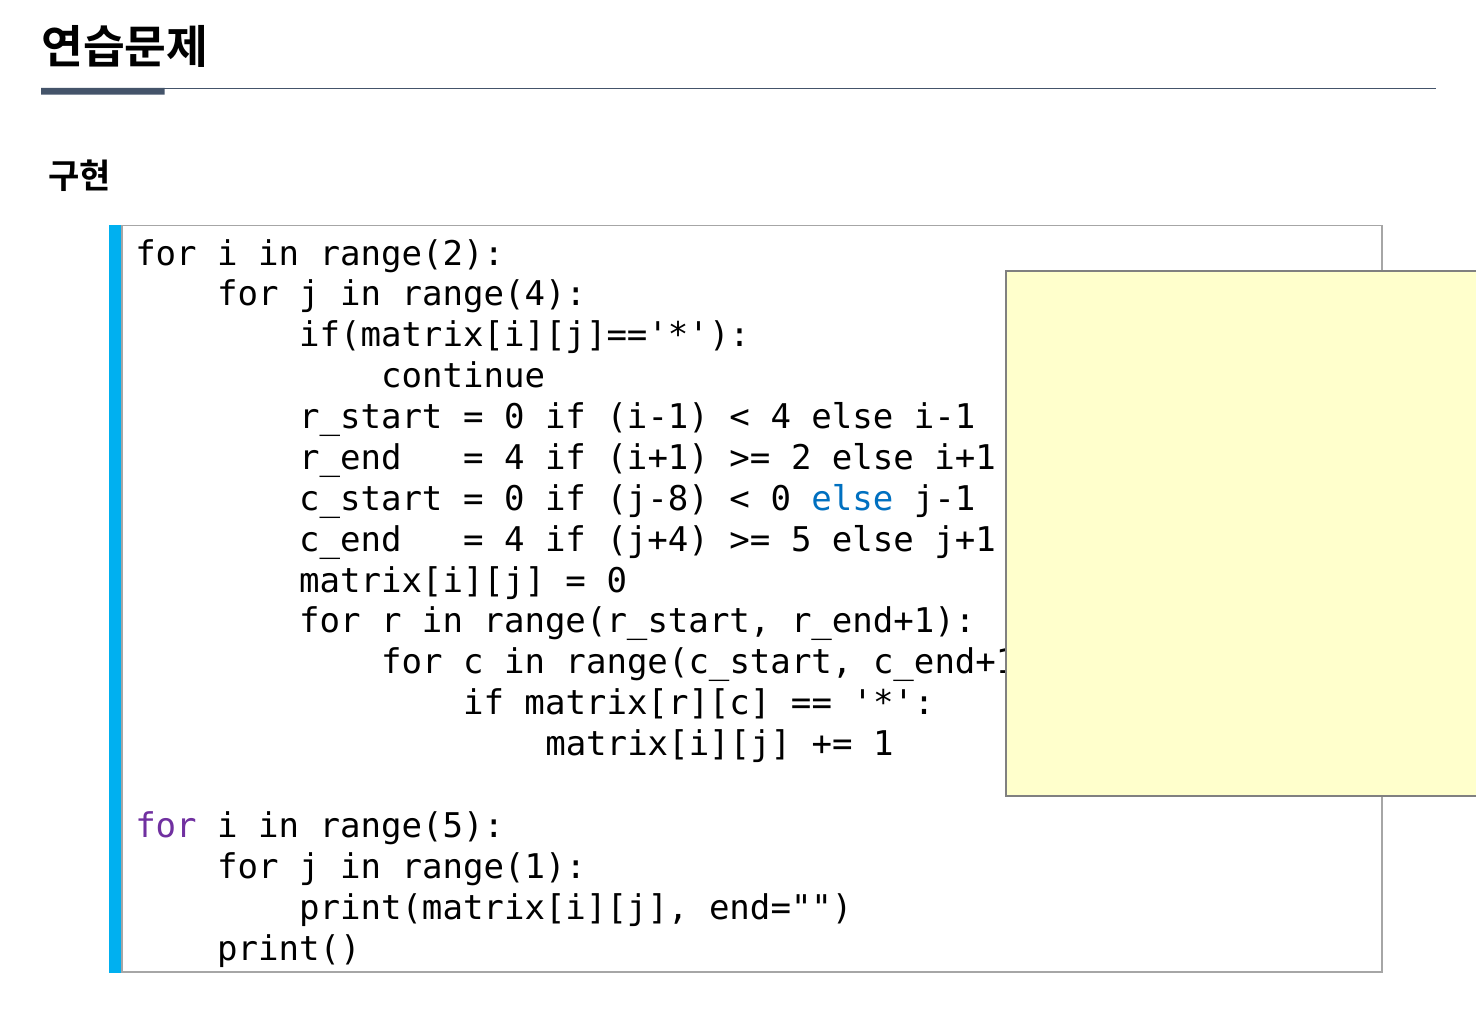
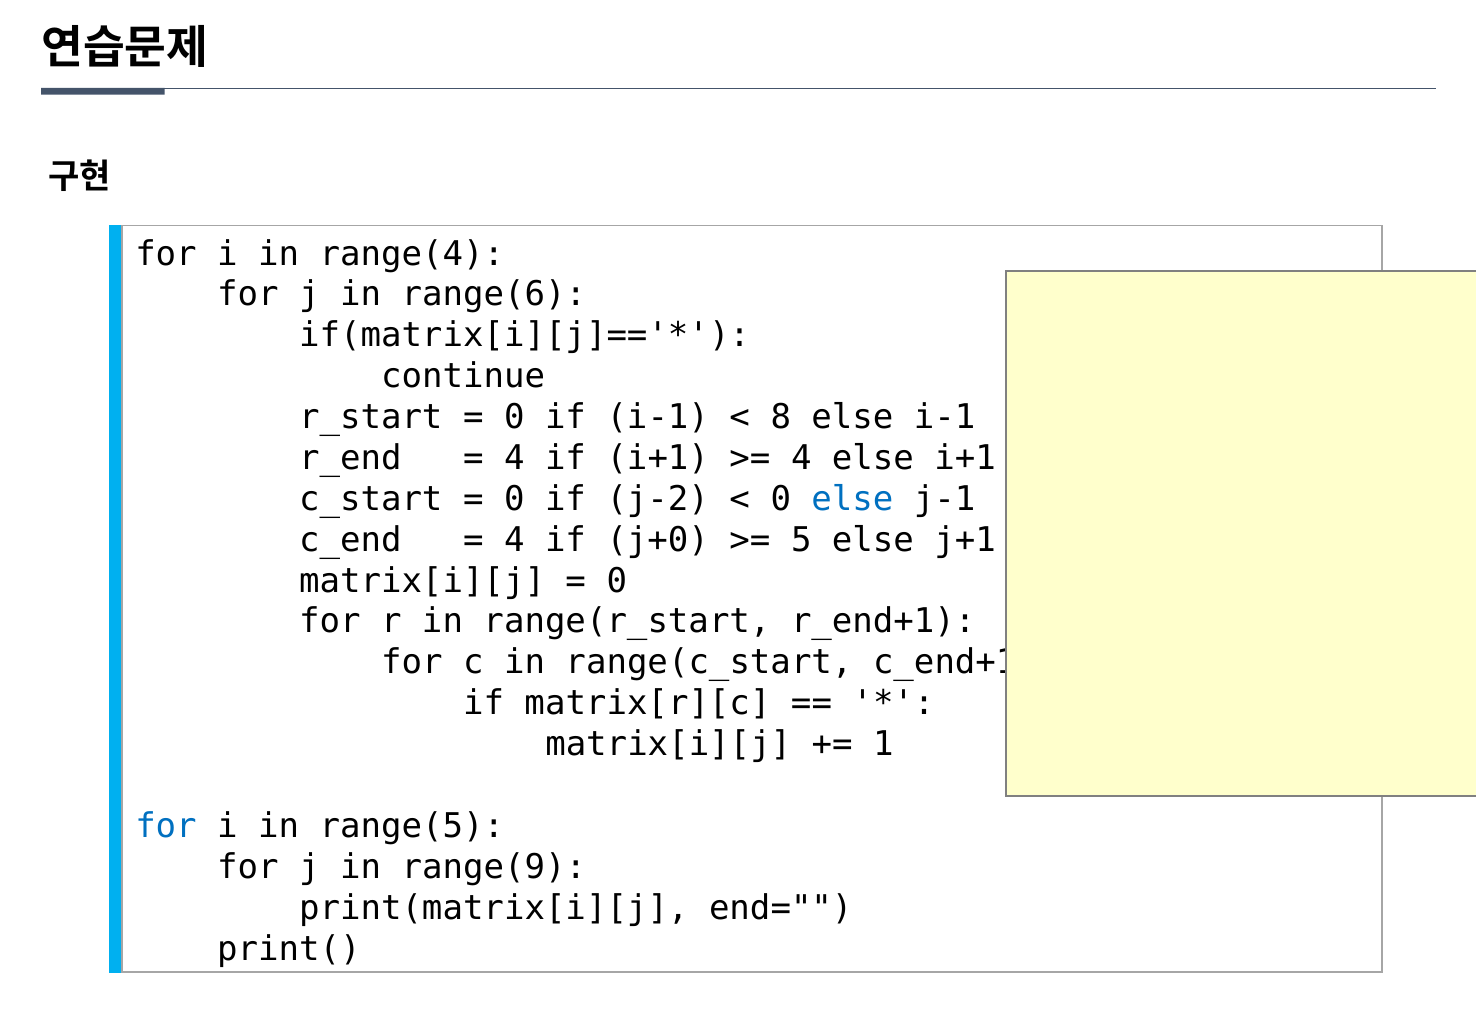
range(2: range(2 -> range(4 (412, 254)
range(4: range(4 -> range(6 (494, 295)
4: 4 -> 8 (781, 417)
2: 2 -> 4 (801, 458)
j-8: j-8 -> j-2 (658, 499)
j+4: j+4 -> j+0 (658, 540)
for colour: purple -> blue (166, 826)
range(1: range(1 -> range(9 (494, 867)
